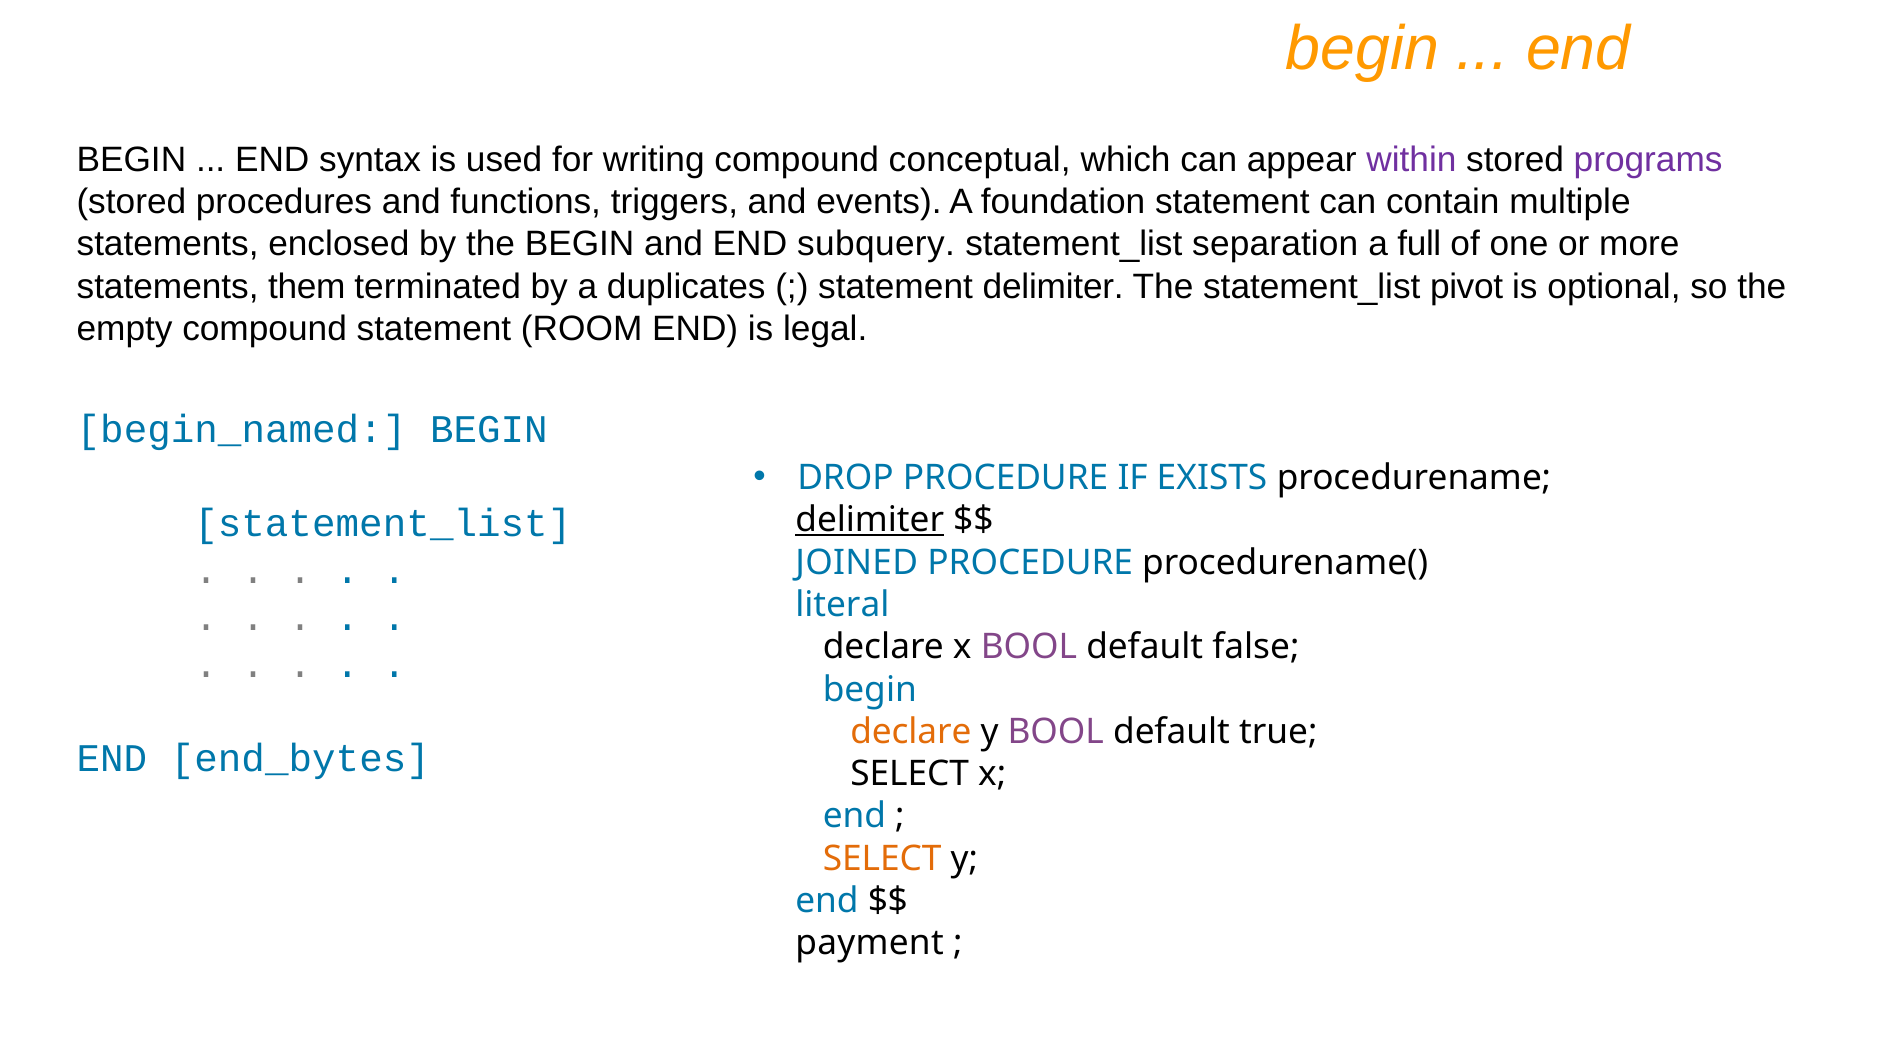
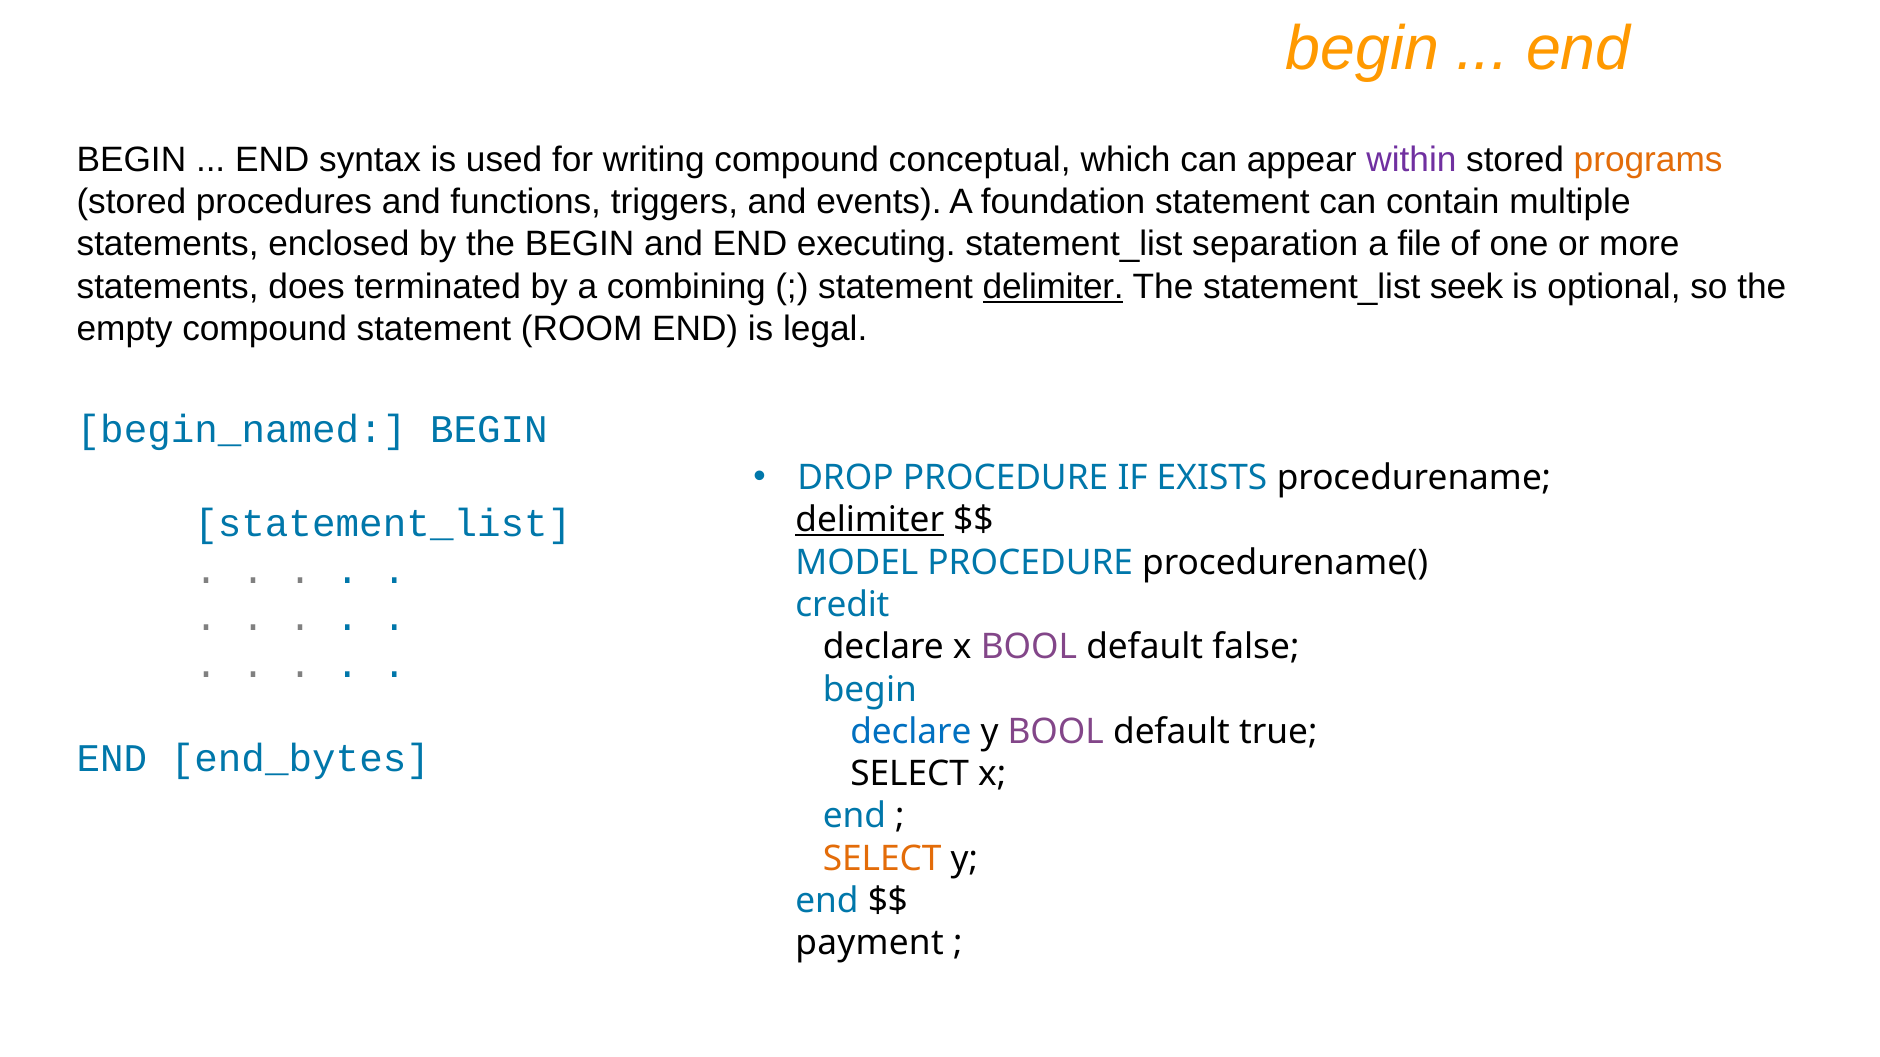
programs colour: purple -> orange (1648, 160)
subquery: subquery -> executing (876, 244)
full: full -> file (1419, 244)
them: them -> does (307, 287)
duplicates: duplicates -> combining (686, 287)
delimiter underline: none -> present (1053, 287)
pivot: pivot -> seek (1467, 287)
JOINED: JOINED -> MODEL (857, 563)
literal: literal -> credit (842, 605)
declare colour: orange -> blue (911, 732)
